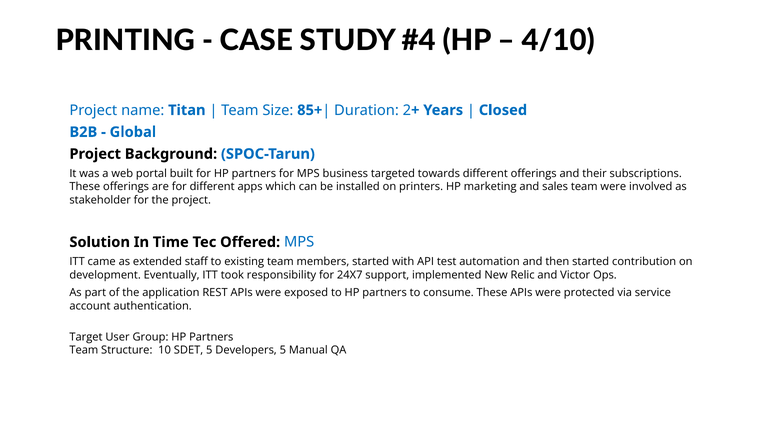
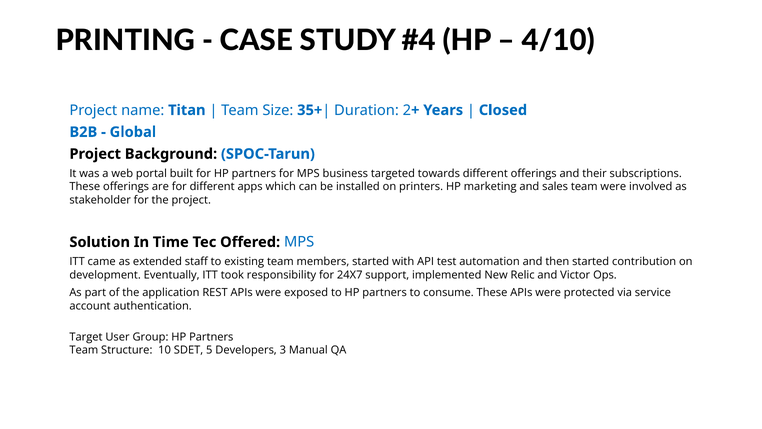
85+: 85+ -> 35+ (310, 110)
Developers 5: 5 -> 3 (283, 350)
